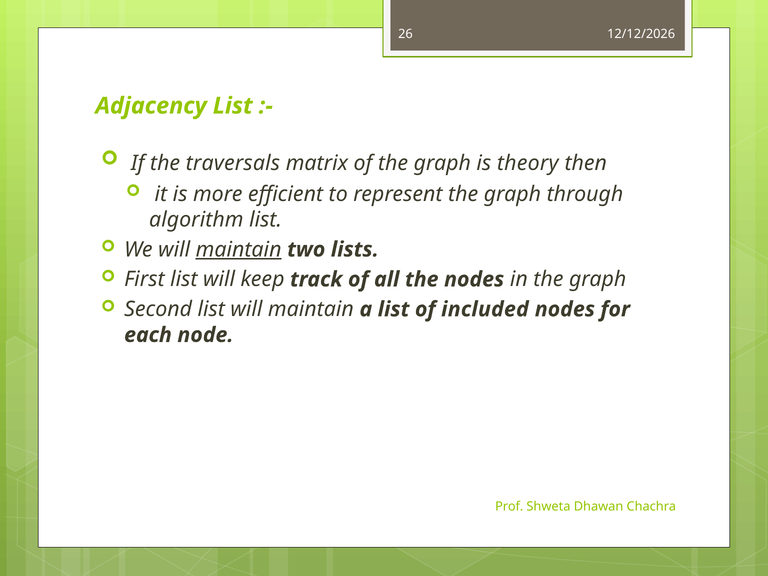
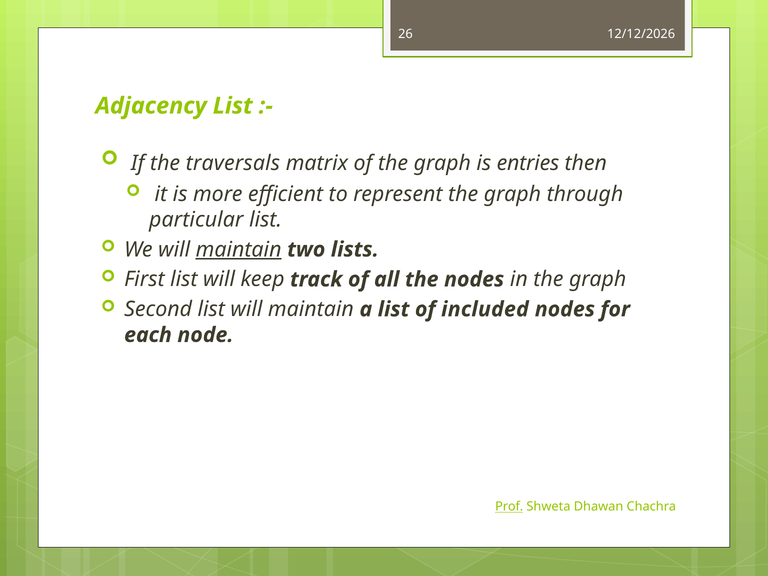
theory: theory -> entries (528, 163)
algorithm: algorithm -> particular (196, 220)
Prof underline: none -> present (509, 507)
